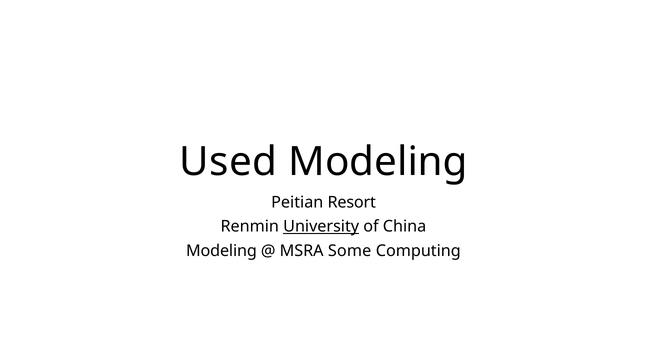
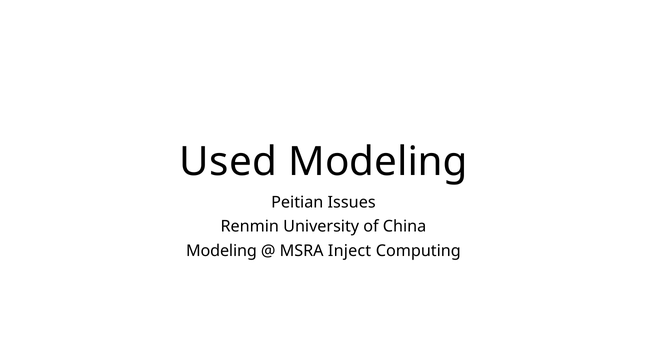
Resort: Resort -> Issues (352, 202)
University underline: present -> none (321, 226)
Some: Some -> Inject (350, 251)
